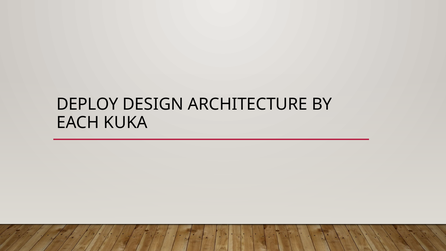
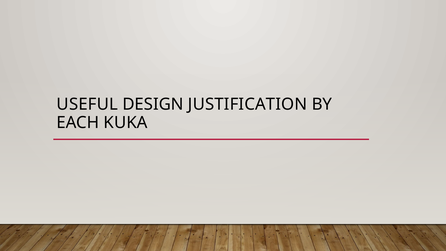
DEPLOY: DEPLOY -> USEFUL (87, 104)
ARCHITECTURE: ARCHITECTURE -> JUSTIFICATION (248, 104)
